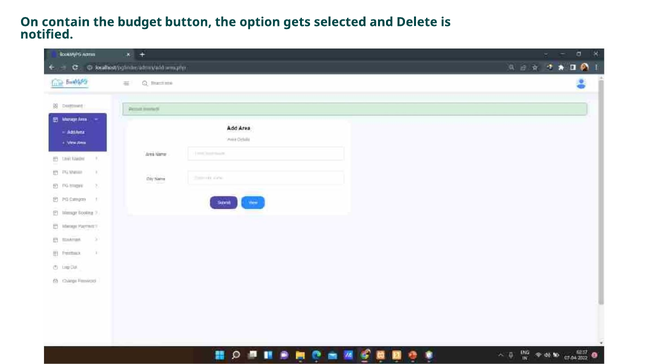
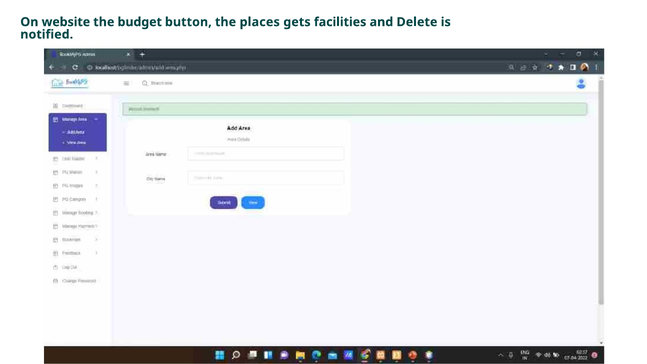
contain: contain -> website (66, 22)
option: option -> places (260, 22)
selected: selected -> facilities (340, 22)
